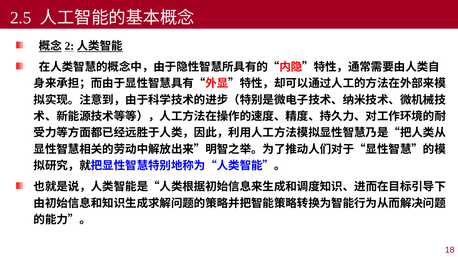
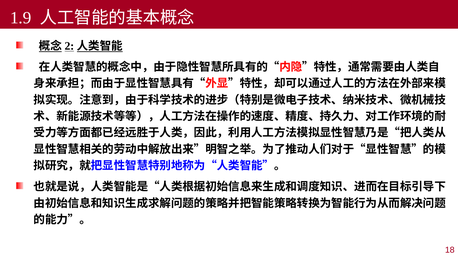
2.5: 2.5 -> 1.9 (21, 18)
